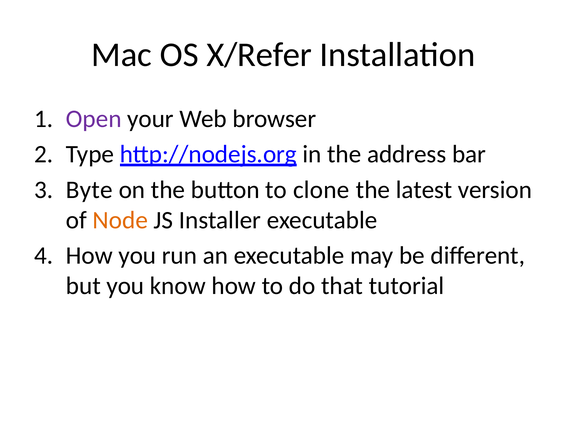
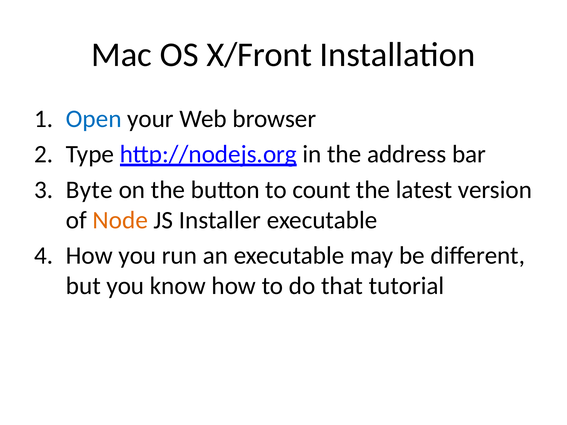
X/Refer: X/Refer -> X/Front (259, 55)
Open colour: purple -> blue (94, 119)
clone: clone -> count (321, 190)
